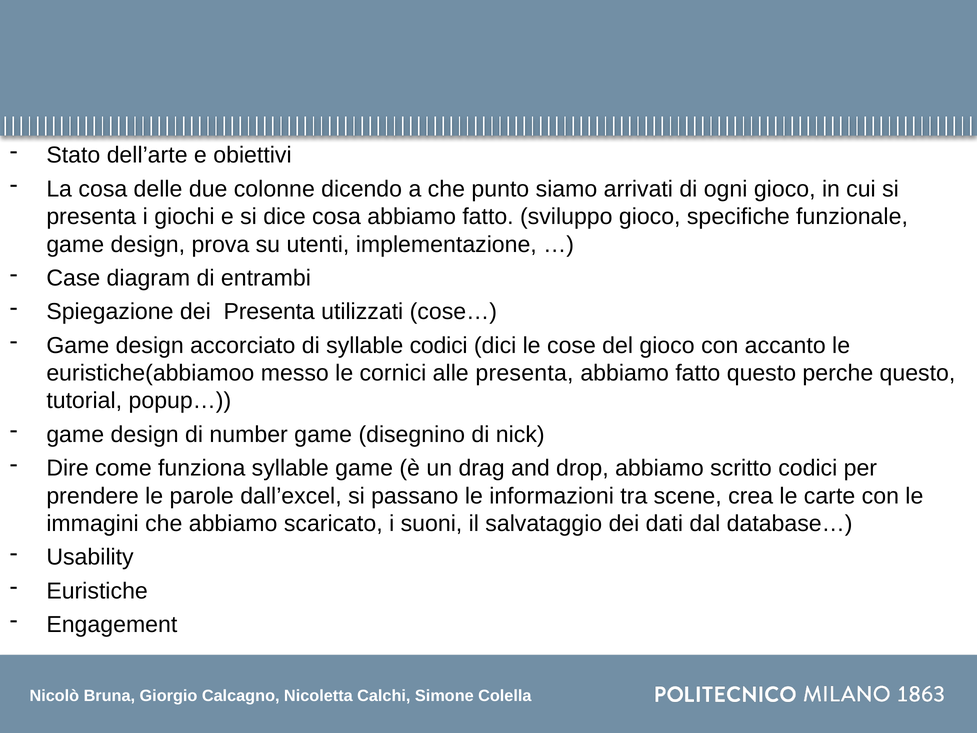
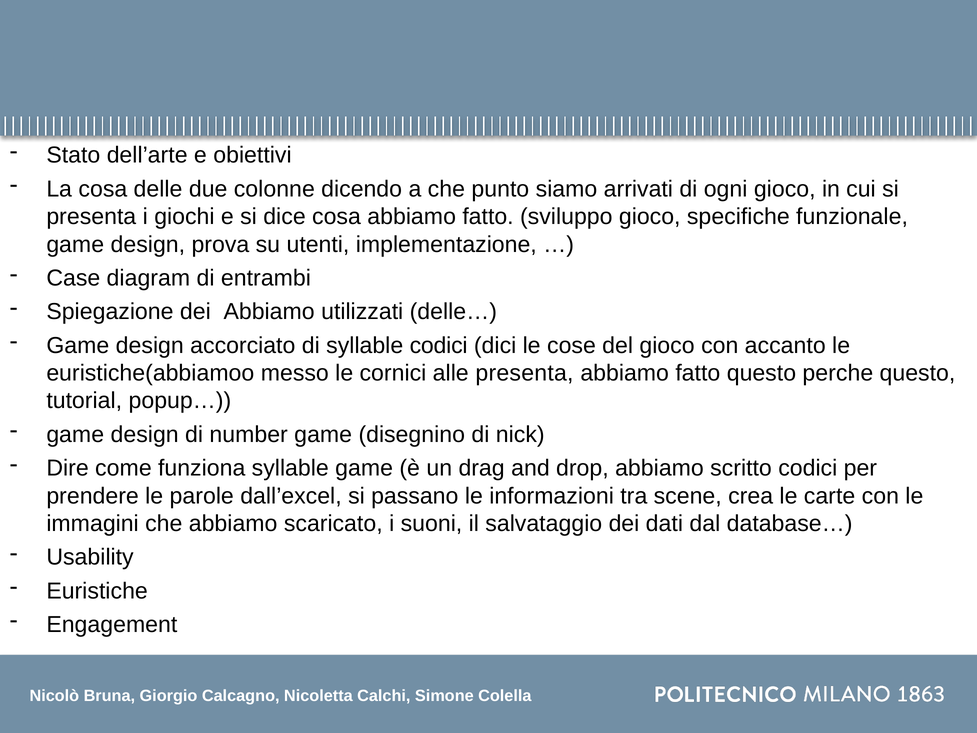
dei Presenta: Presenta -> Abbiamo (269, 312)
cose…: cose… -> delle… (453, 312)
